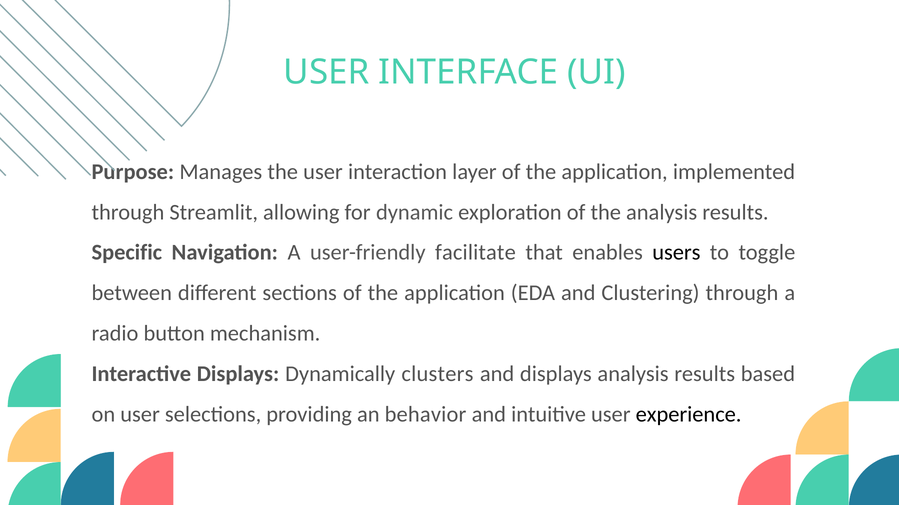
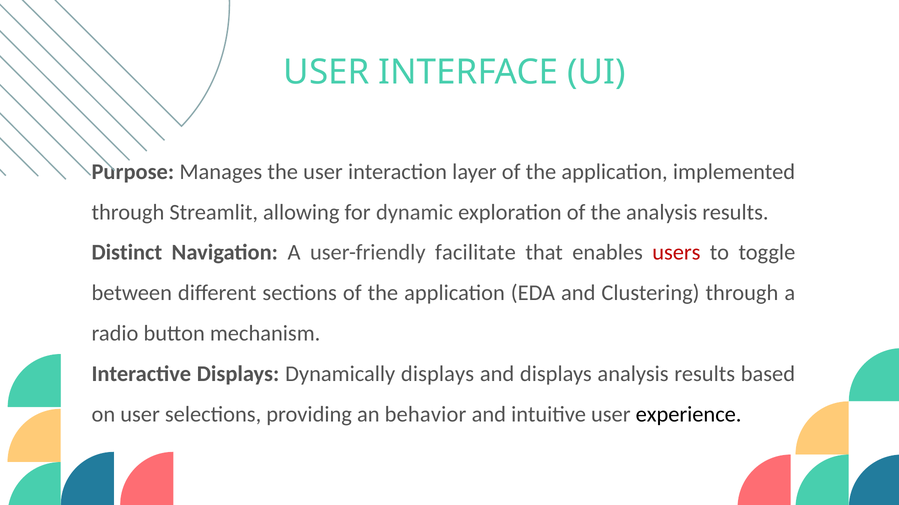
Specific: Specific -> Distinct (127, 253)
users colour: black -> red (676, 253)
Dynamically clusters: clusters -> displays (438, 374)
